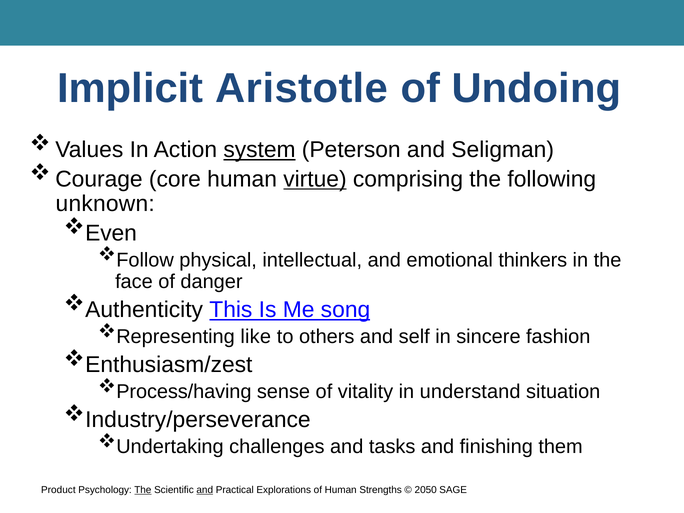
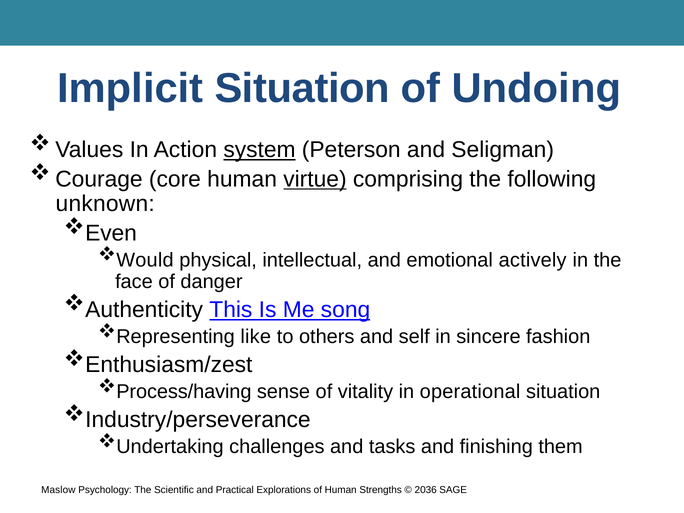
Implicit Aristotle: Aristotle -> Situation (302, 89)
Follow: Follow -> Would (145, 260)
thinkers: thinkers -> actively (533, 260)
understand: understand -> operational (470, 392)
Product: Product -> Maslow (58, 490)
The underline: present -> none (143, 490)
and underline: present -> none (205, 490)
2050: 2050 -> 2036 (426, 490)
